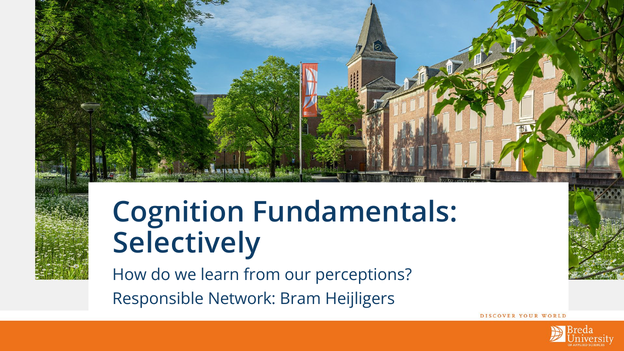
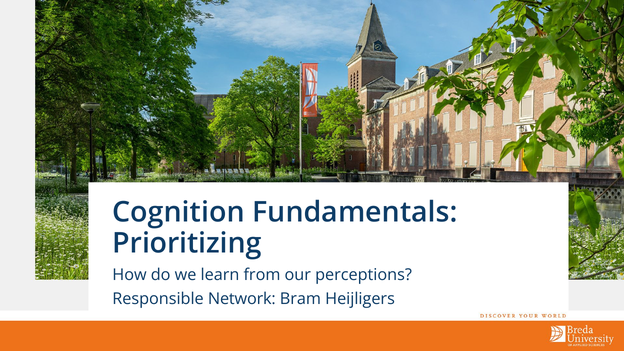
Selectively: Selectively -> Prioritizing (187, 243)
